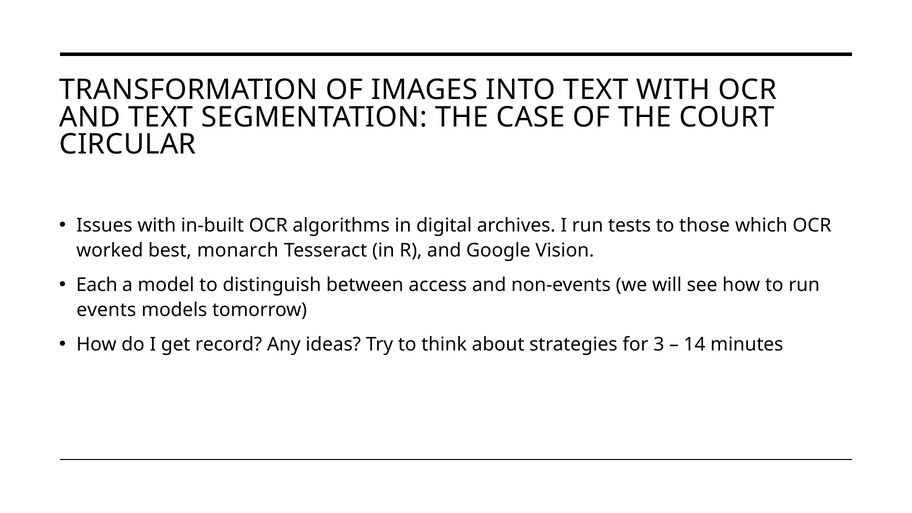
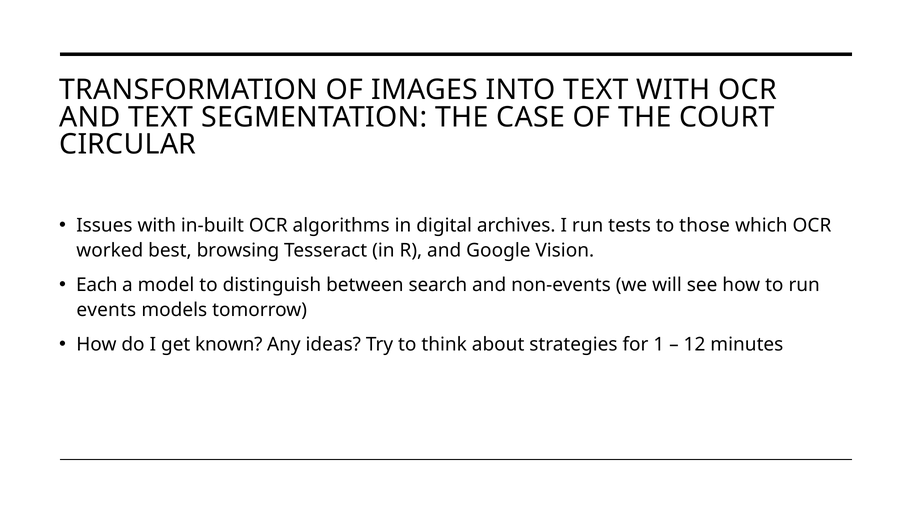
monarch: monarch -> browsing (238, 250)
access: access -> search (438, 285)
record: record -> known (229, 345)
3: 3 -> 1 (659, 345)
14: 14 -> 12 (694, 345)
